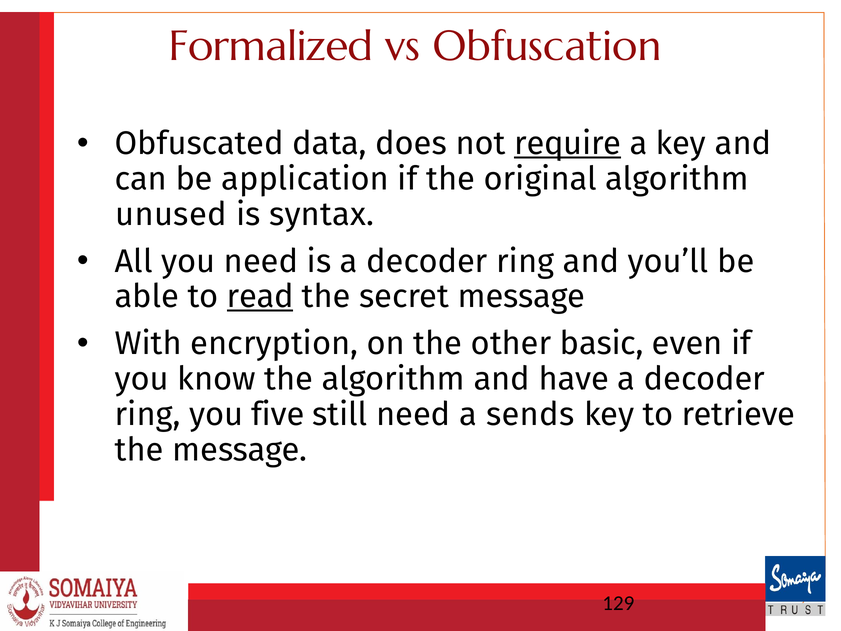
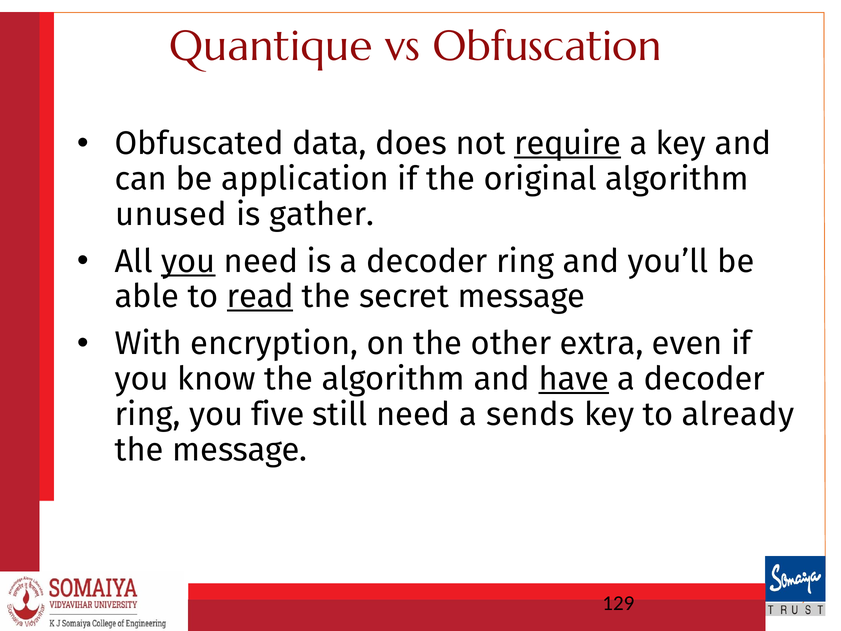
Formalized: Formalized -> Quantique (271, 46)
syntax: syntax -> gather (322, 214)
you underline: none -> present (188, 261)
basic: basic -> extra (602, 344)
have underline: none -> present (574, 379)
retrieve: retrieve -> already (738, 414)
